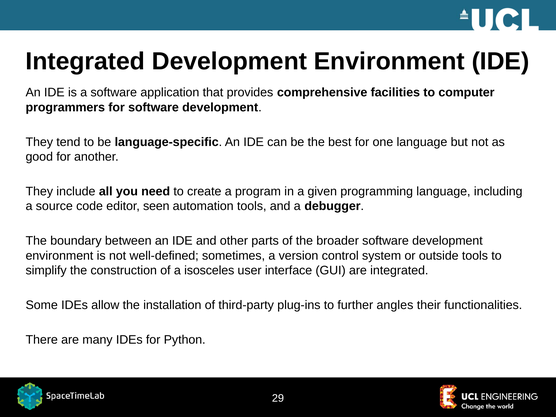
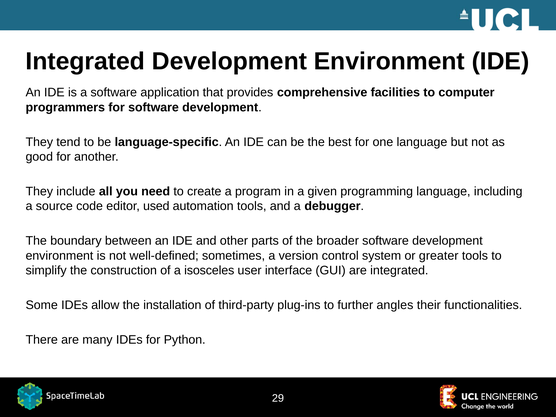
seen: seen -> used (156, 206)
outside: outside -> greater (439, 256)
